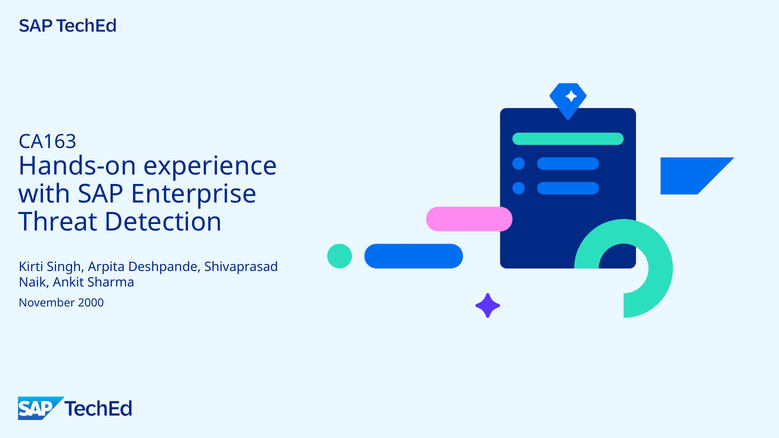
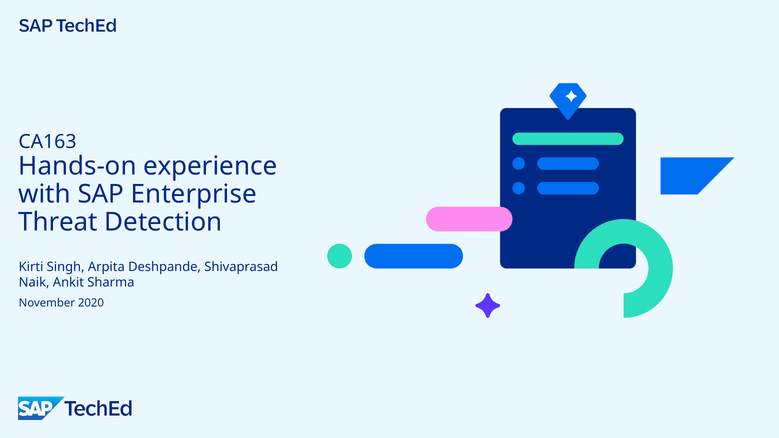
2000: 2000 -> 2020 (91, 303)
